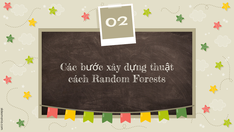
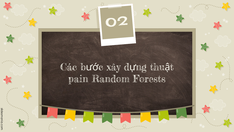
cách: cách -> pain (78, 79)
